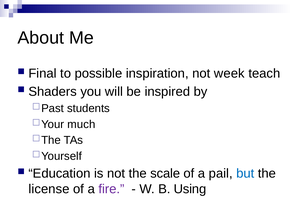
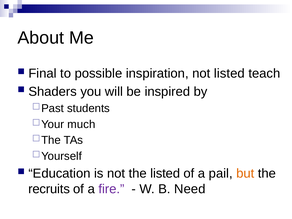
not week: week -> listed (229, 73)
the scale: scale -> listed (165, 173)
but colour: blue -> orange (245, 173)
license: license -> recruits (49, 189)
Using: Using -> Need (190, 189)
